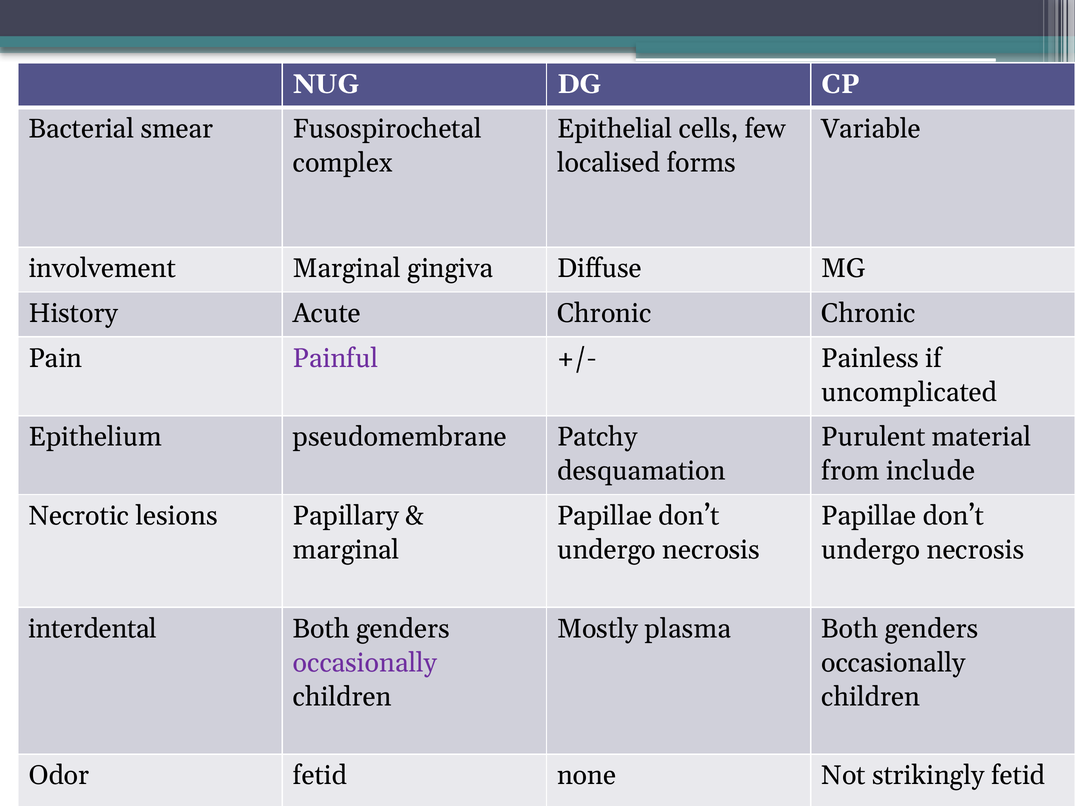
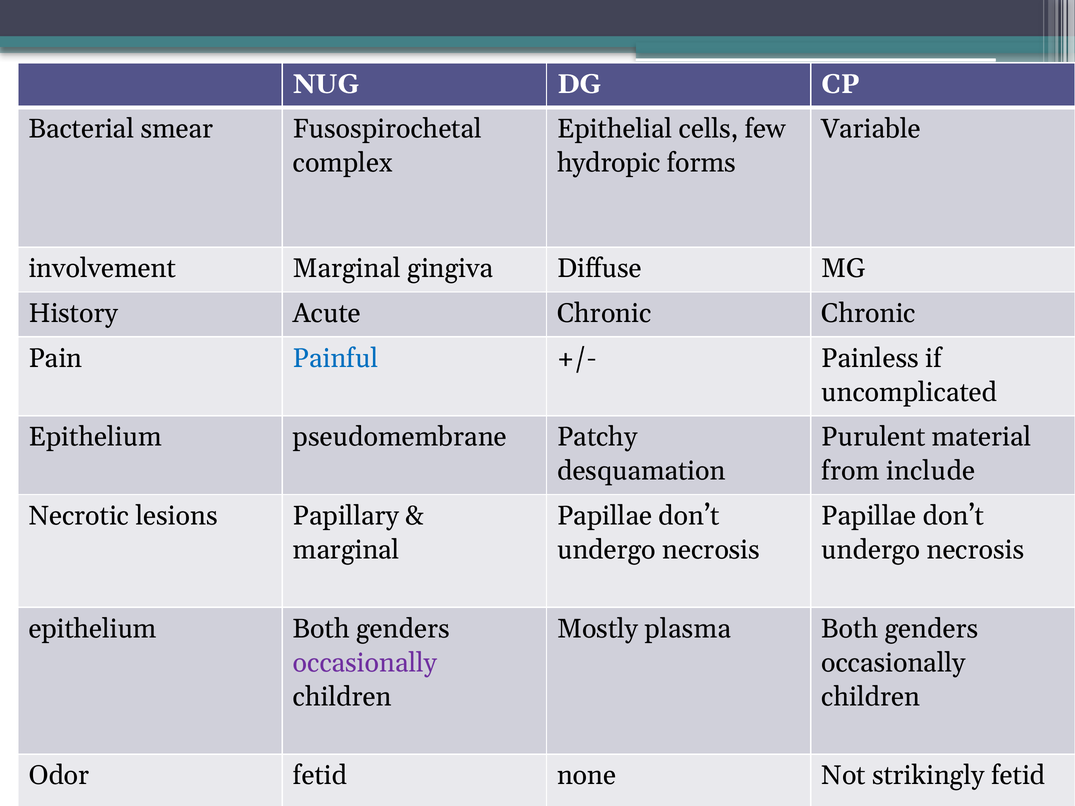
localised: localised -> hydropic (609, 163)
Painful colour: purple -> blue (336, 358)
interdental: interdental -> epithelium (93, 629)
